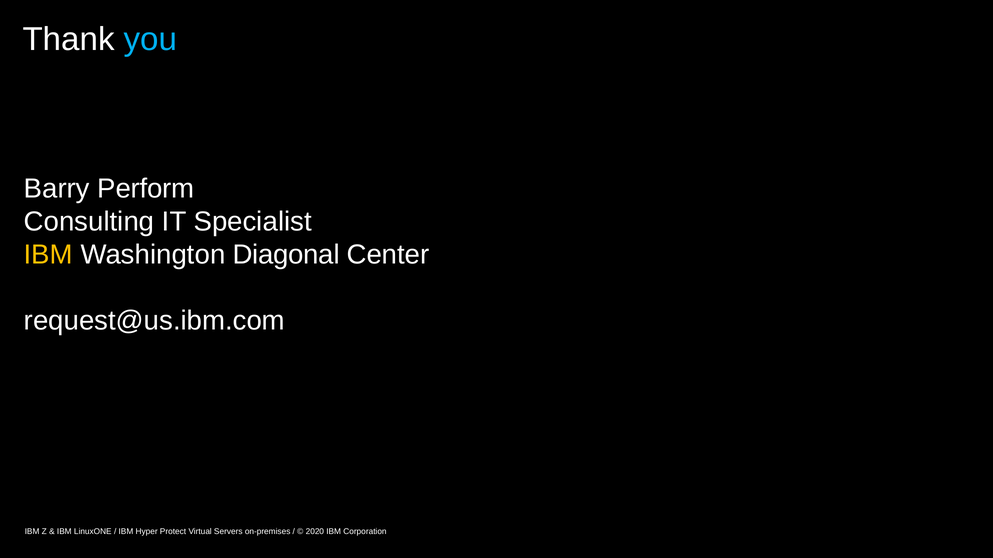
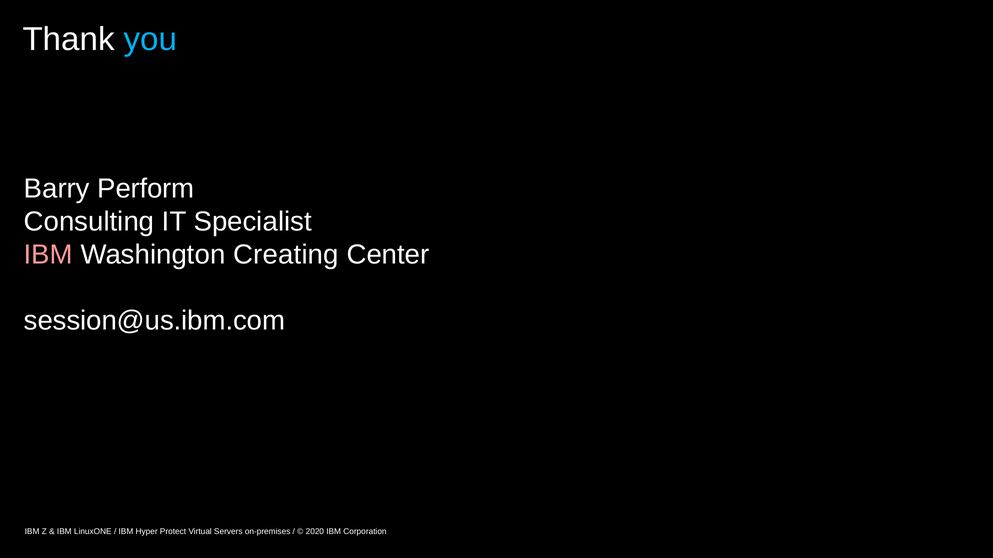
IBM colour: yellow -> pink (48, 255)
Diagonal: Diagonal -> Creating (286, 255)
request@us.ibm.com: request@us.ibm.com -> session@us.ibm.com (154, 321)
